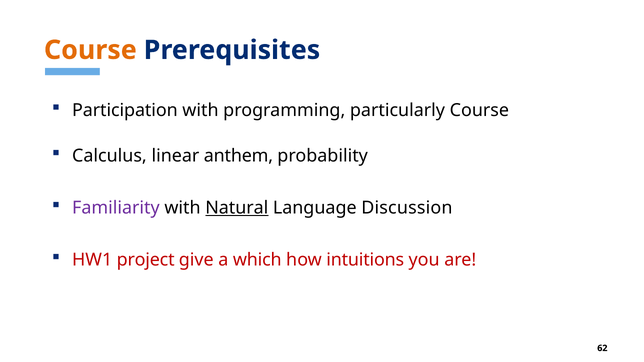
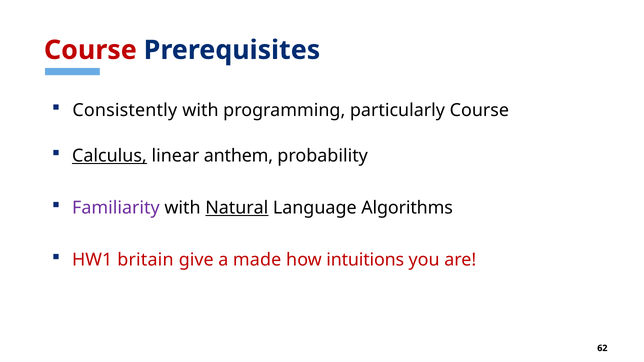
Course colour: orange -> red (90, 50)
Participation: Participation -> Consistently (125, 111)
Calculus underline: none -> present (109, 156)
Discussion: Discussion -> Algorithms (407, 208)
project: project -> britain (145, 260)
which: which -> made (257, 260)
